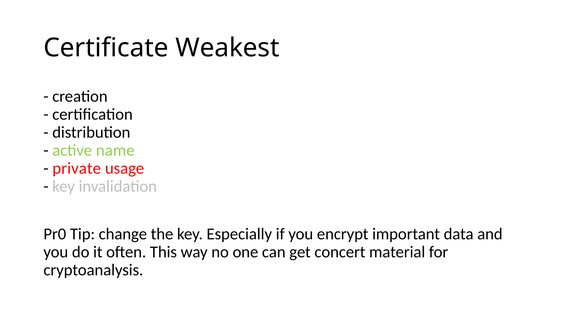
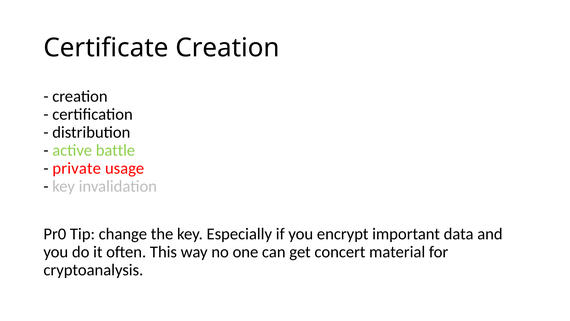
Certificate Weakest: Weakest -> Creation (228, 48)
name: name -> battle (115, 150)
